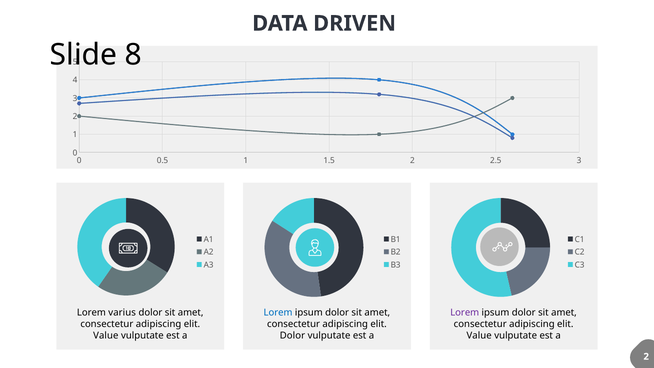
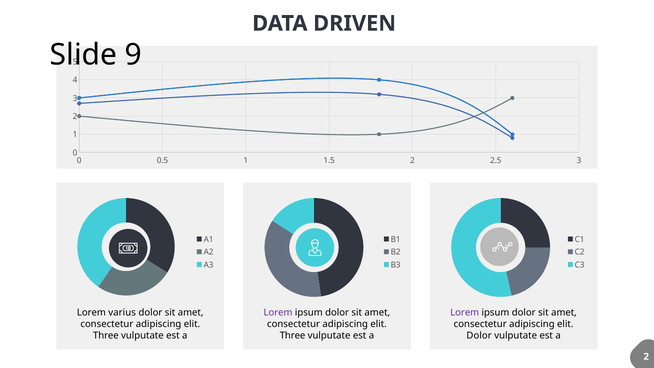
8: 8 -> 9 (133, 55)
Lorem colour: blue -> purple (278, 312)
Value: Value -> Three (106, 335)
Dolor: Dolor -> Three (293, 335)
Value: Value -> Dolor (479, 335)
